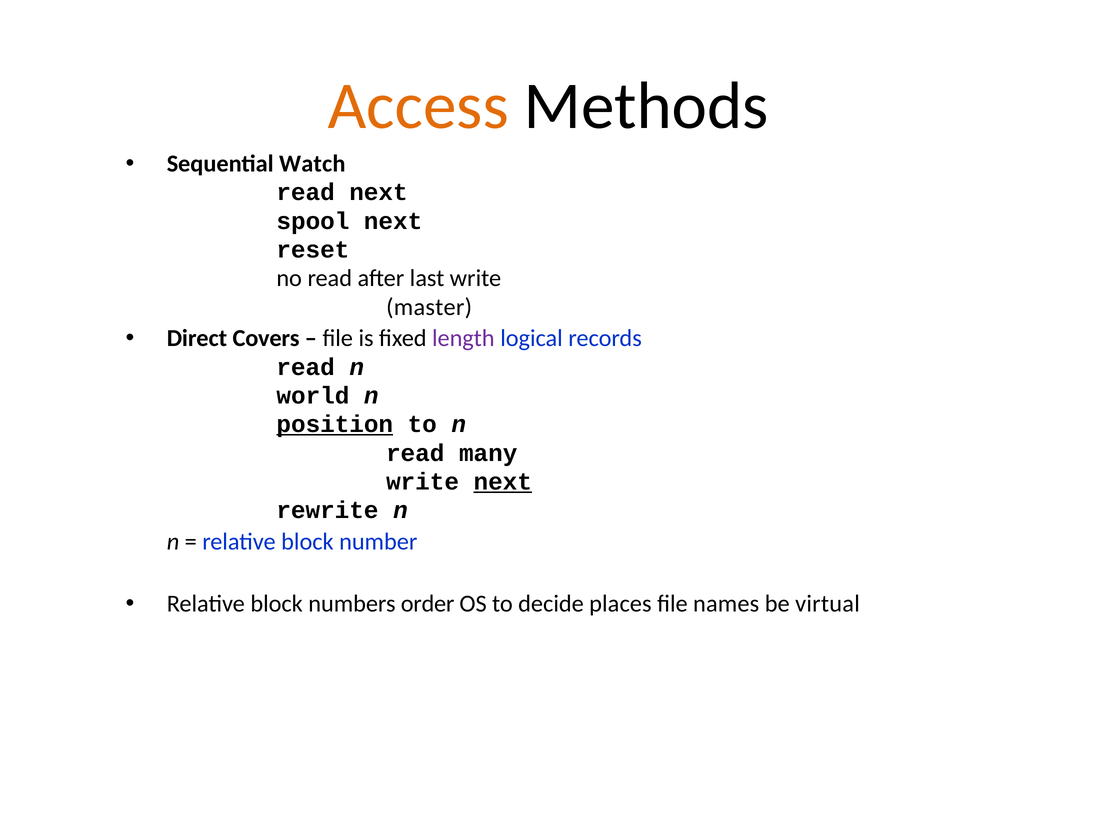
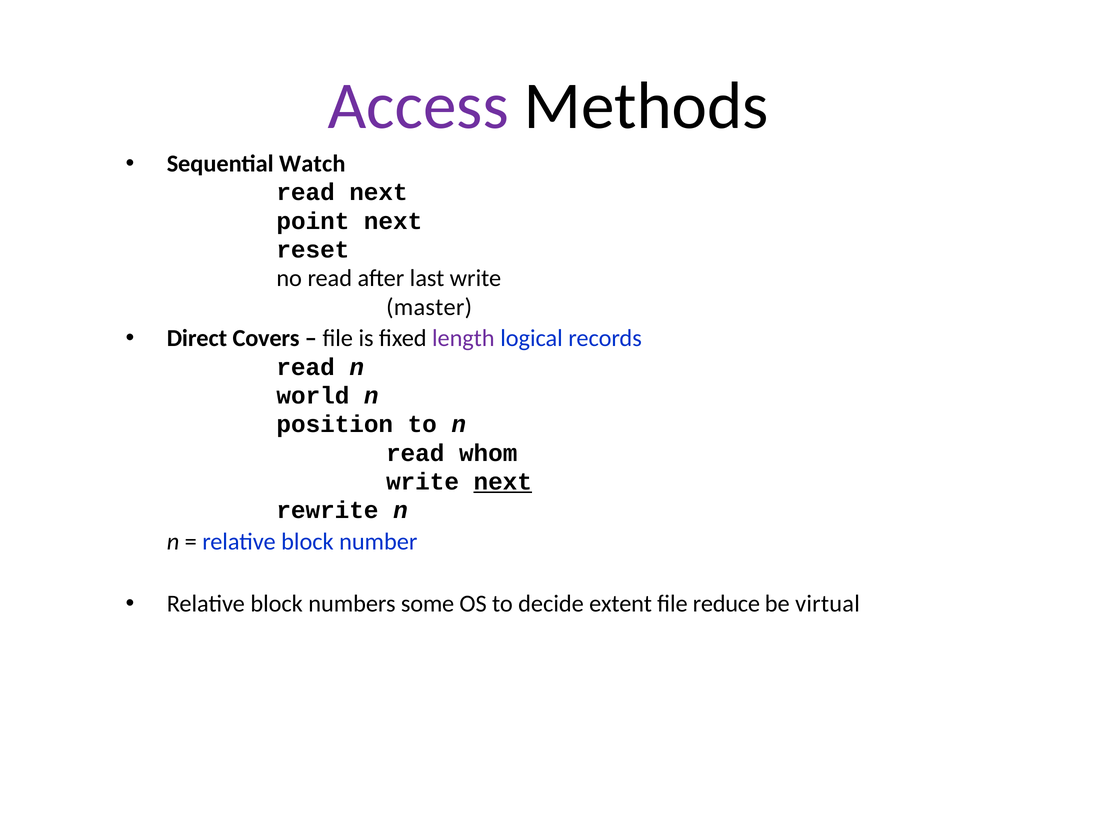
Access colour: orange -> purple (418, 106)
spool: spool -> point (313, 221)
position underline: present -> none (335, 425)
many: many -> whom (488, 453)
order: order -> some (428, 604)
places: places -> extent (621, 604)
names: names -> reduce (726, 604)
